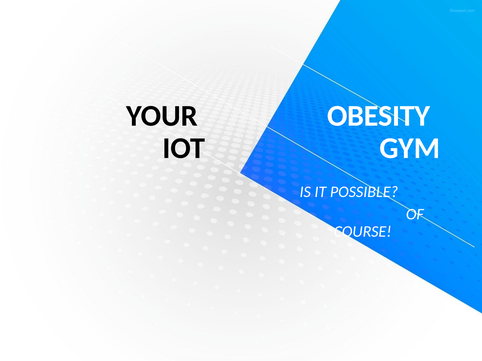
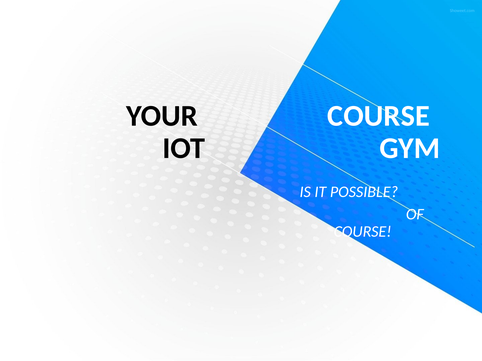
YOUR OBESITY: OBESITY -> COURSE (379, 116)
